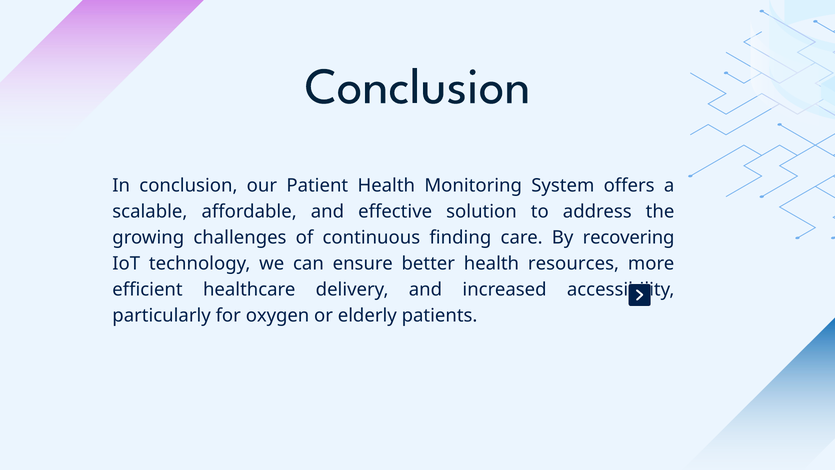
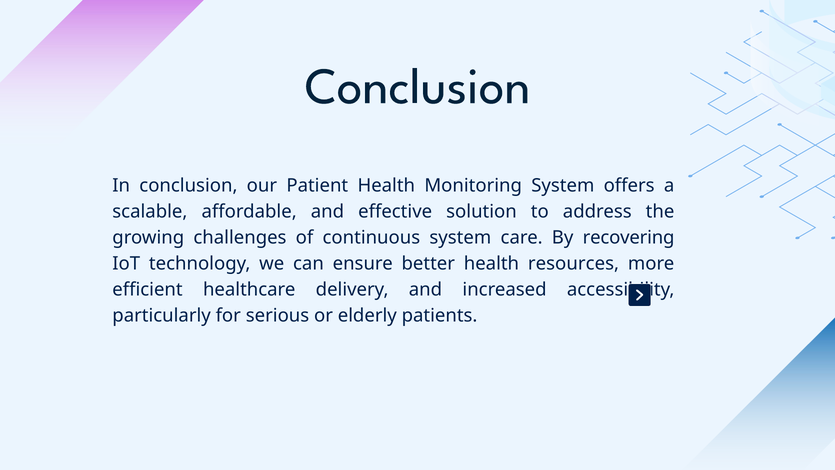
continuous finding: finding -> system (460, 237)
oxygen: oxygen -> serious (277, 315)
